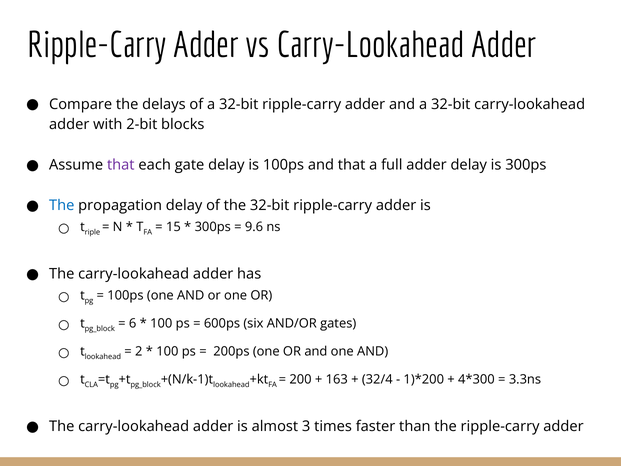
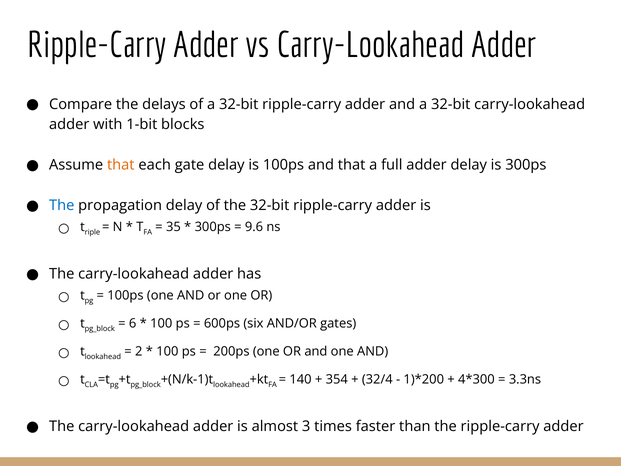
2-bit: 2-bit -> 1-bit (142, 124)
that colour: purple -> orange (121, 165)
15: 15 -> 35 (173, 227)
200: 200 -> 140 (300, 379)
163: 163 -> 354 (337, 379)
